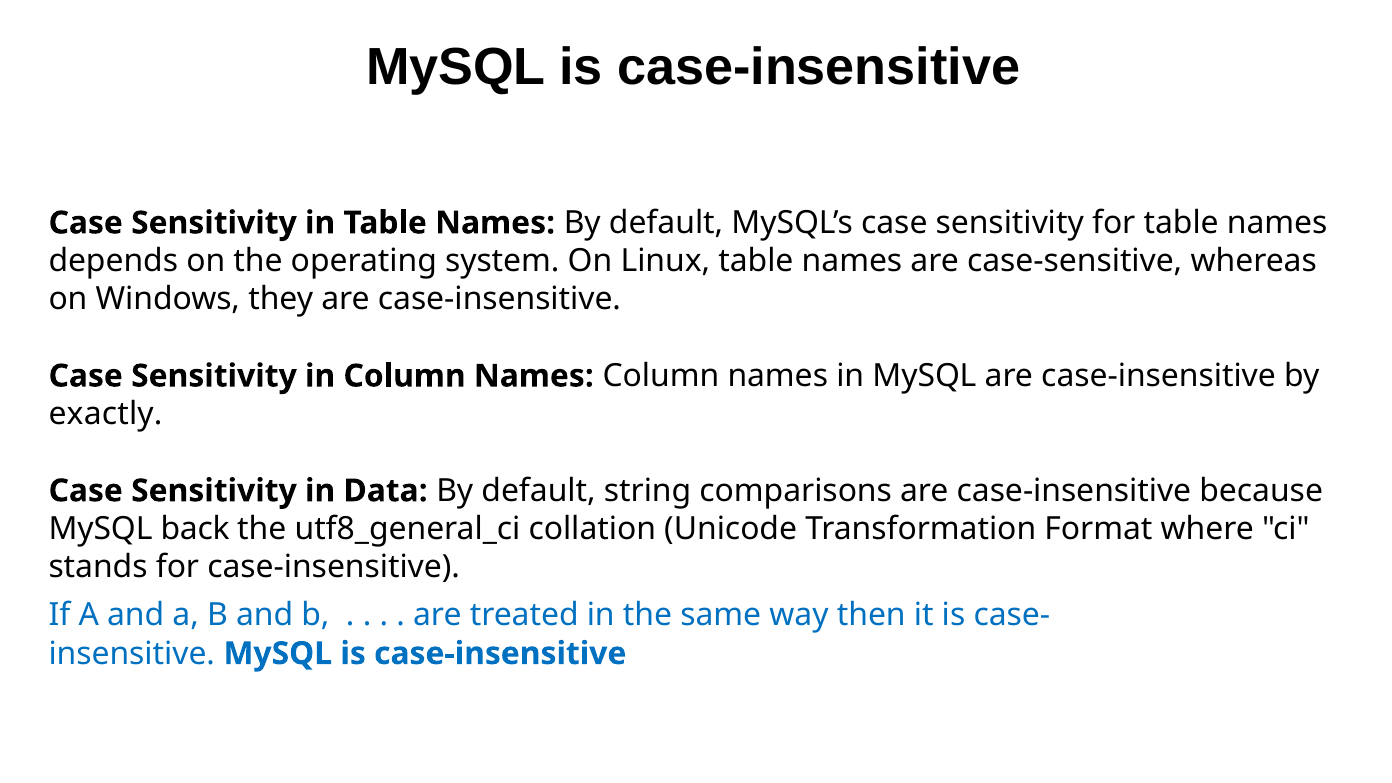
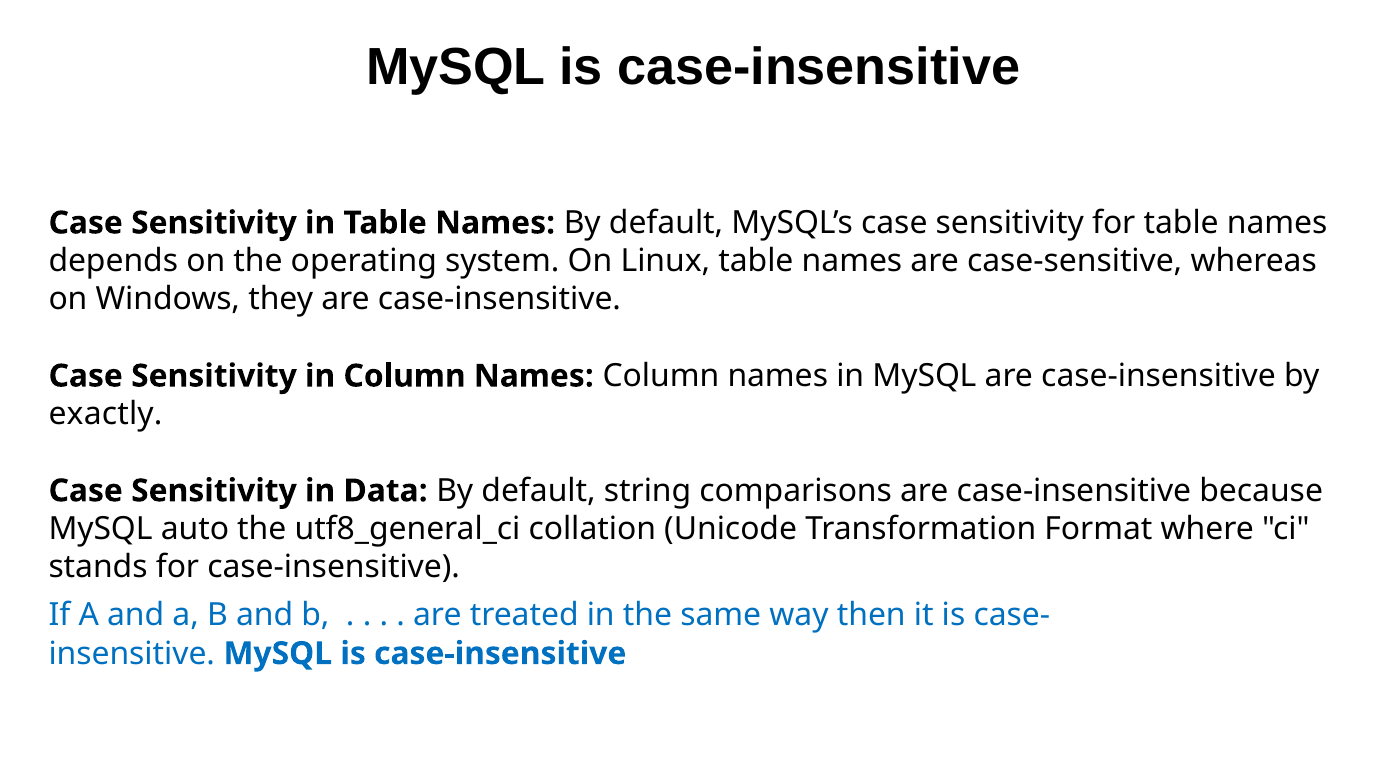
back: back -> auto (195, 529)
